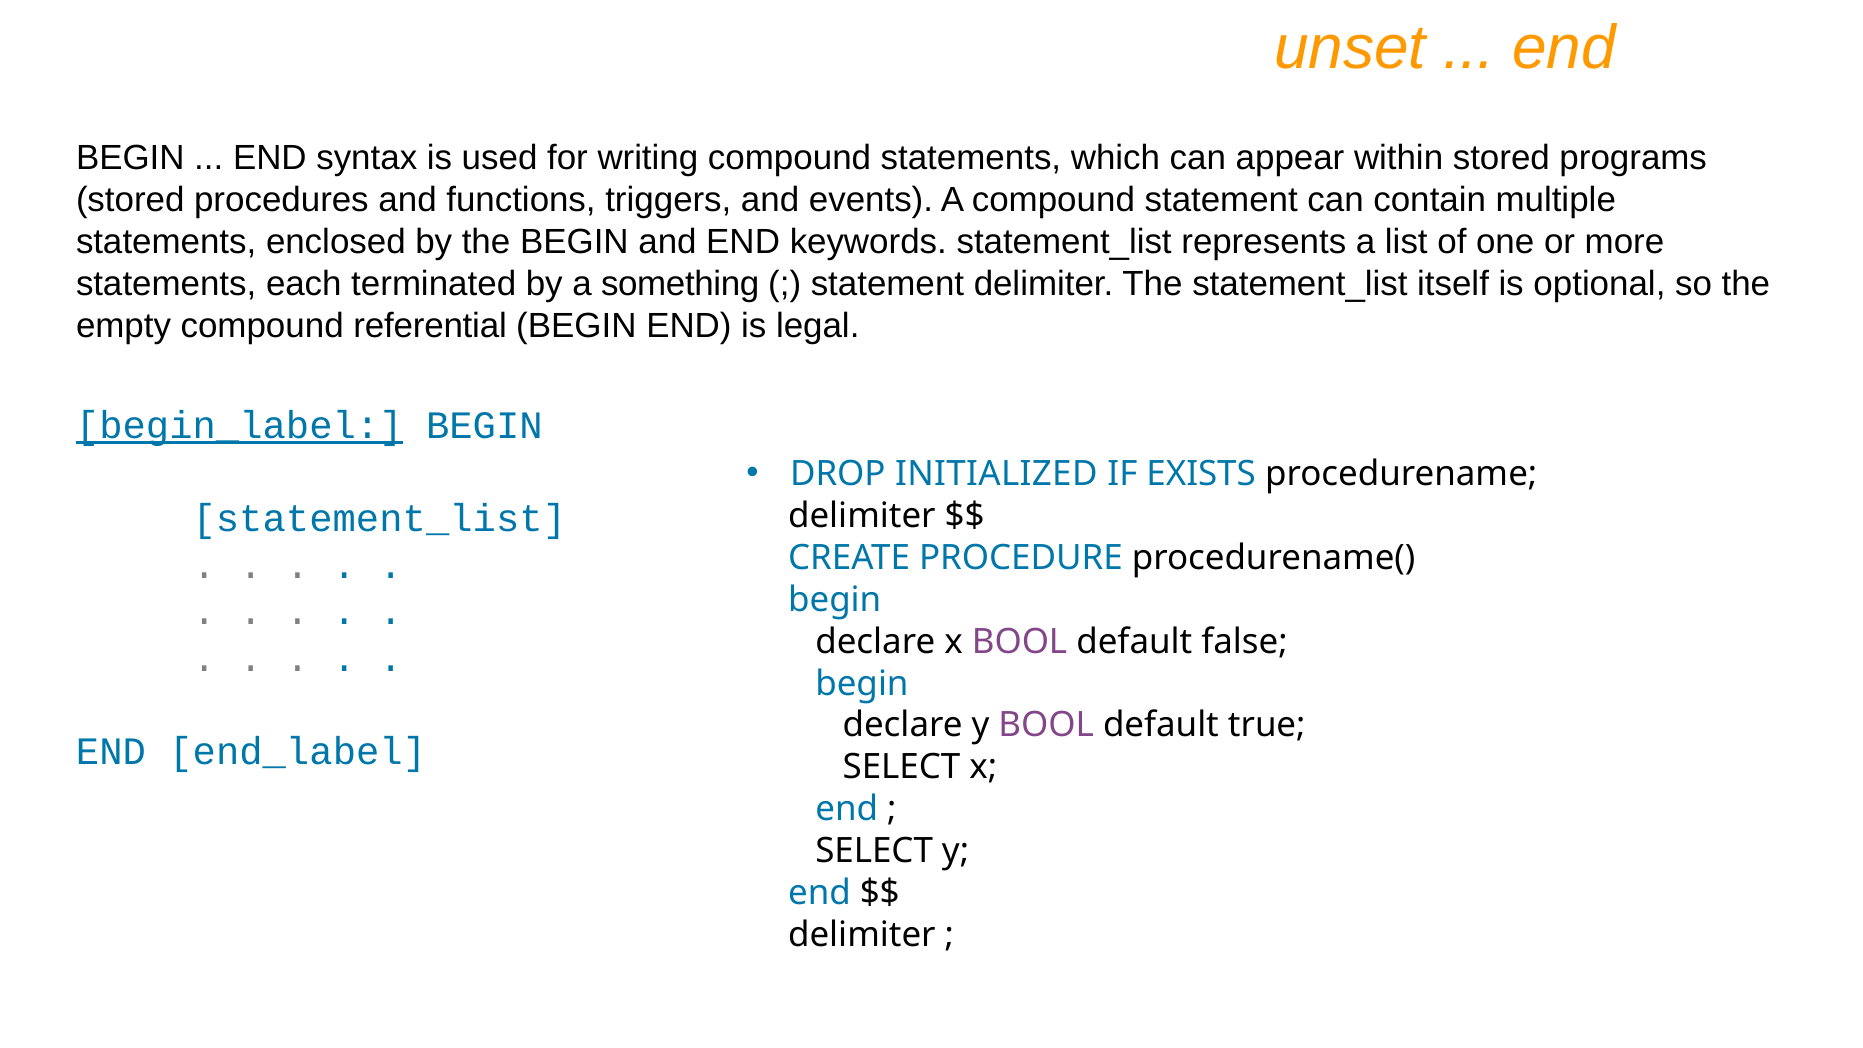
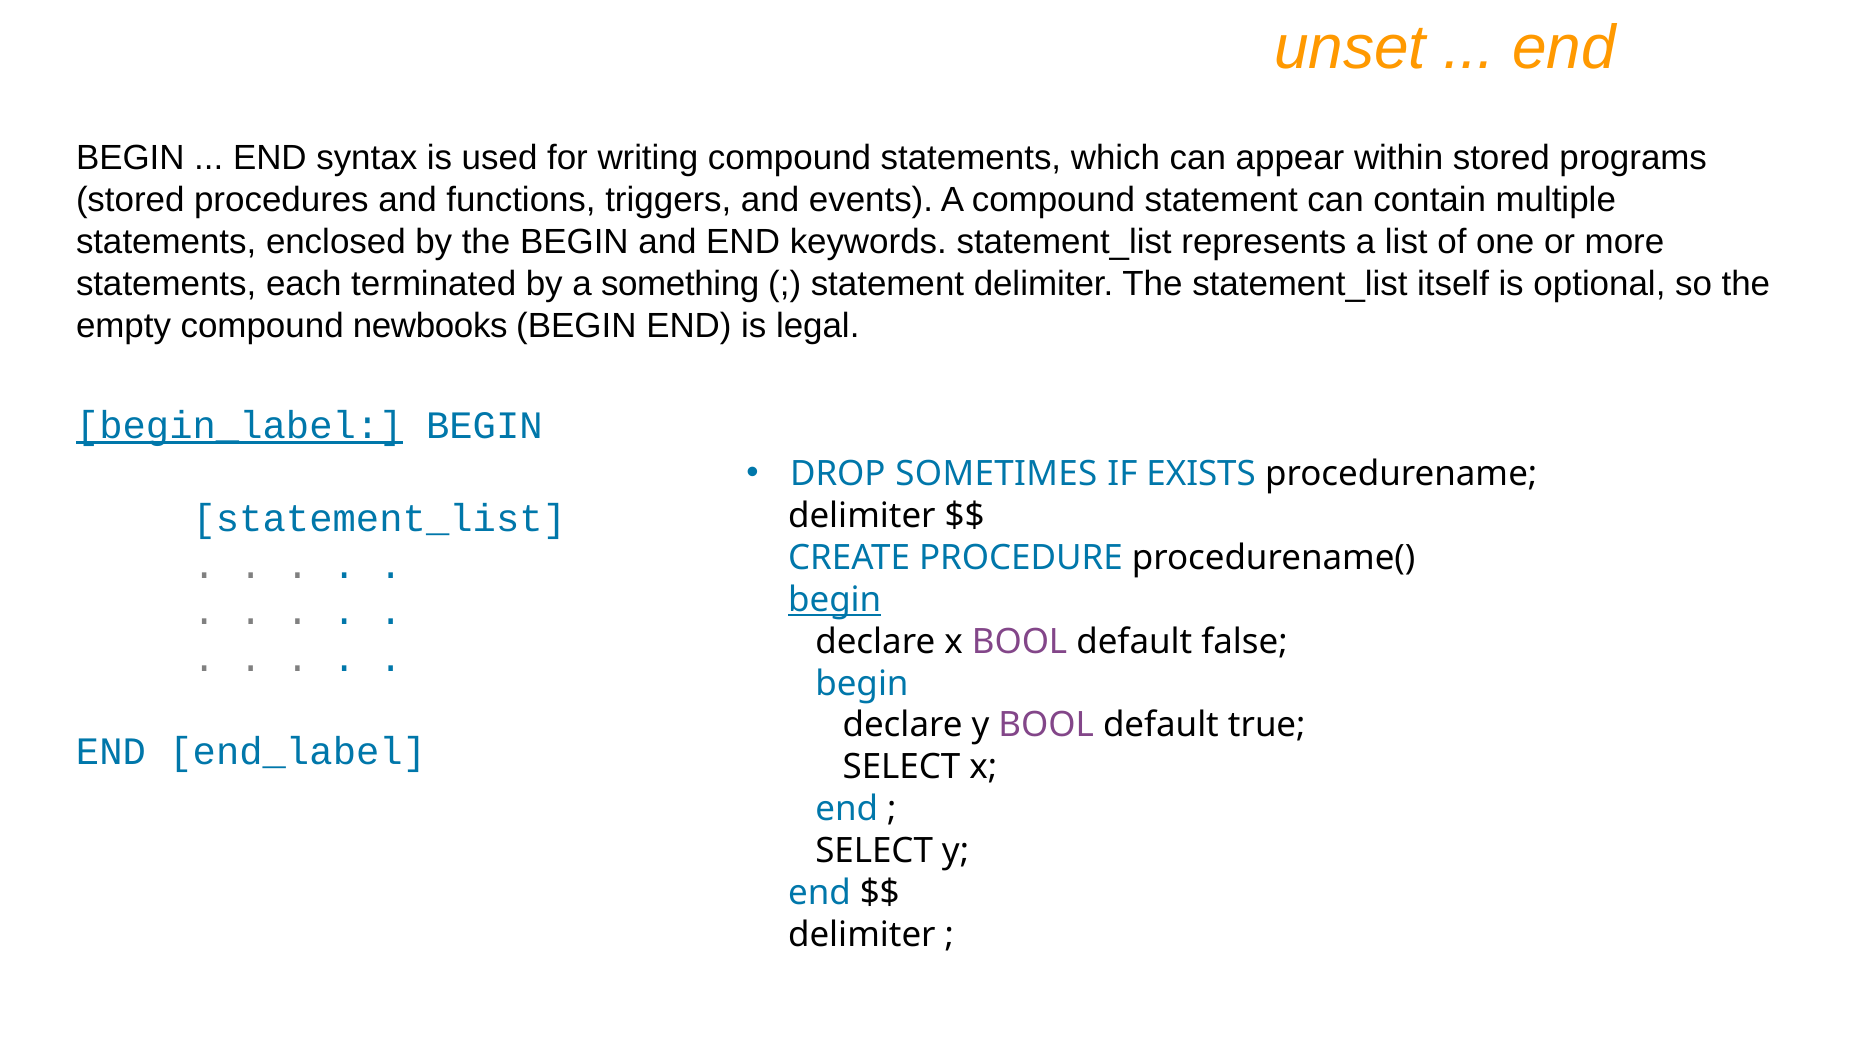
referential: referential -> newbooks (430, 326)
INITIALIZED: INITIALIZED -> SOMETIMES (996, 474)
begin underline: none -> present (835, 600)
